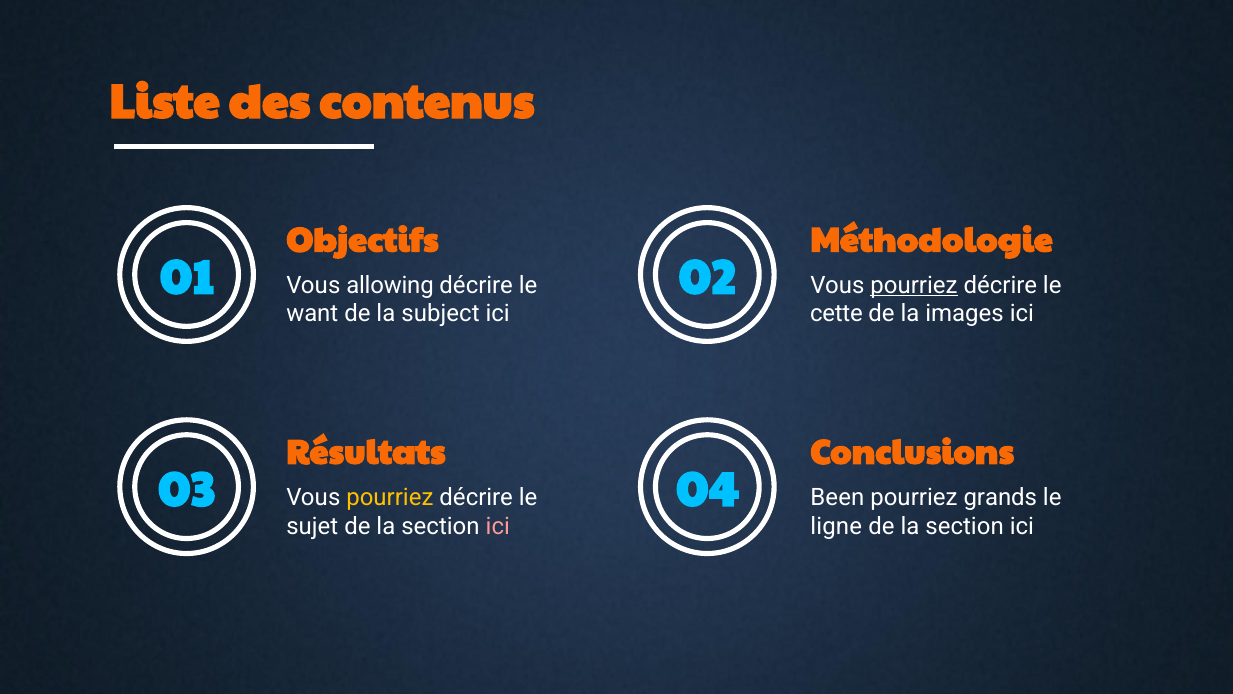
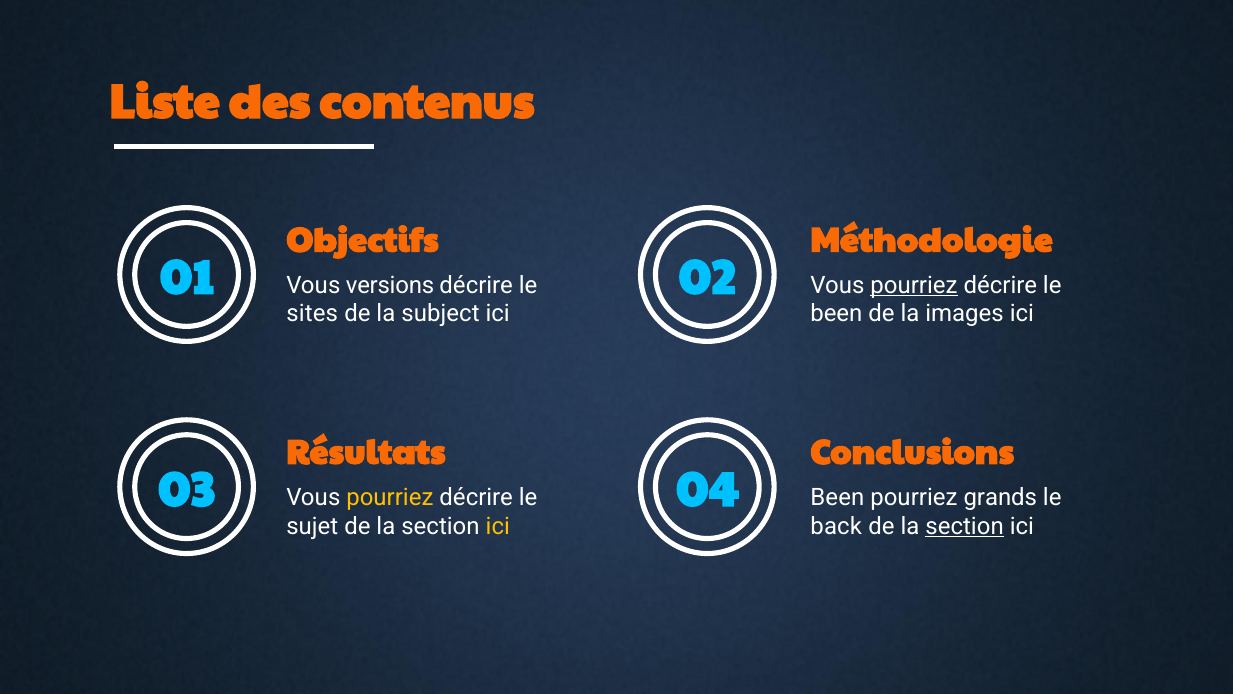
allowing: allowing -> versions (390, 285)
want: want -> sites (312, 314)
cette: cette -> been (836, 314)
ici colour: pink -> yellow (498, 526)
ligne: ligne -> back (836, 526)
section underline: none -> present (965, 526)
